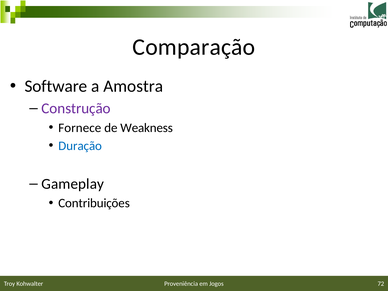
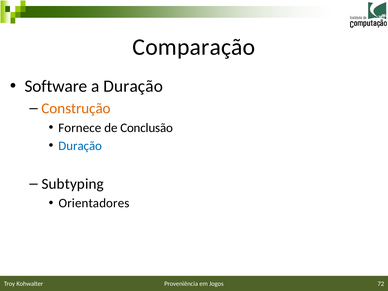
a Amostra: Amostra -> Duração (133, 86)
Construção colour: purple -> orange (76, 109)
Weakness: Weakness -> Conclusão (147, 128)
Gameplay: Gameplay -> Subtyping (73, 184)
Contribuições: Contribuições -> Orientadores (94, 203)
